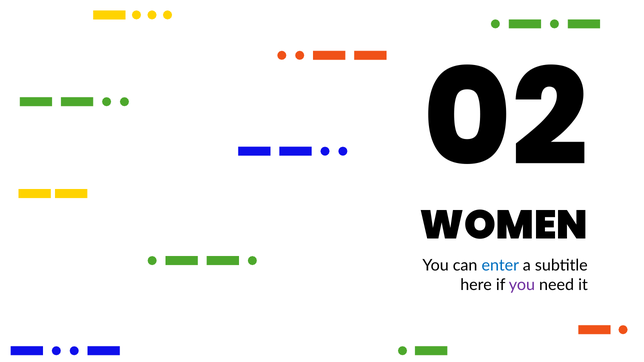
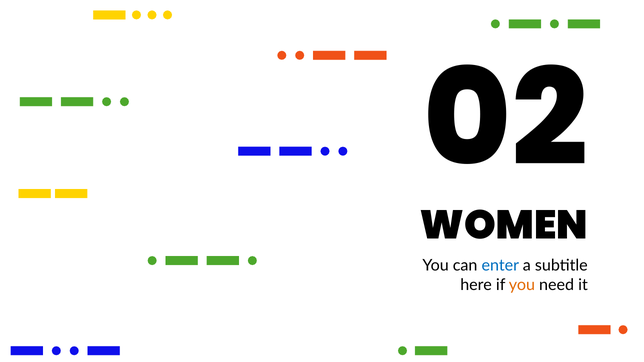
you colour: purple -> orange (522, 285)
